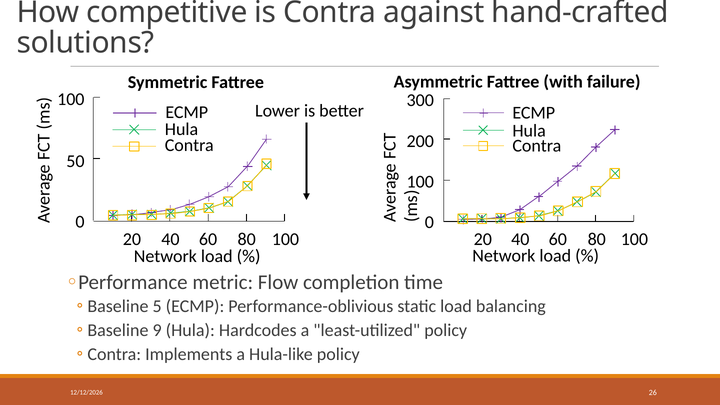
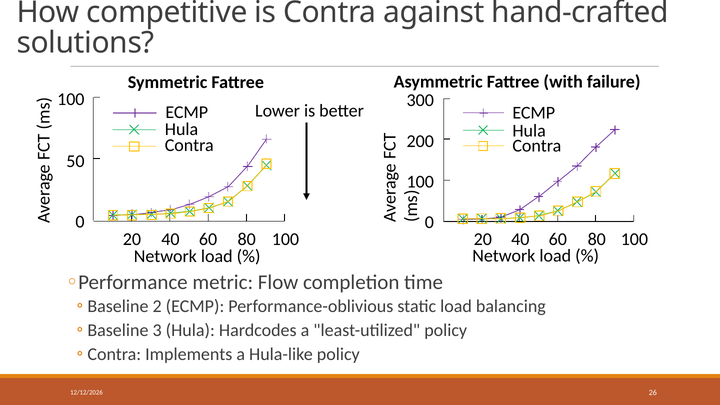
5: 5 -> 2 (157, 306)
9: 9 -> 3 (157, 330)
